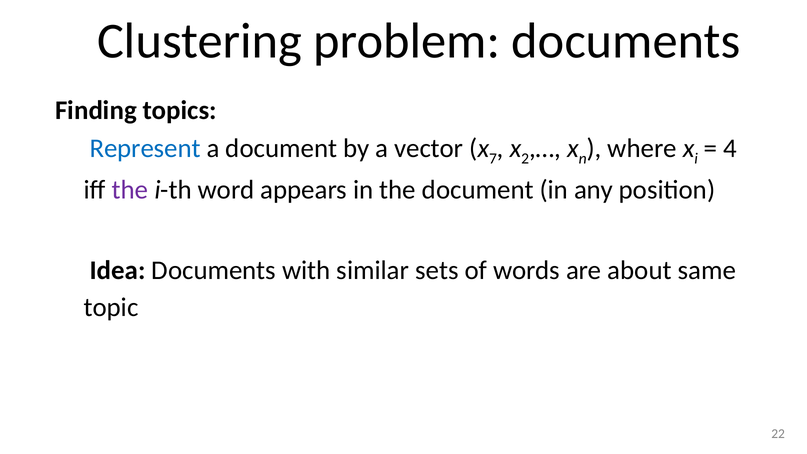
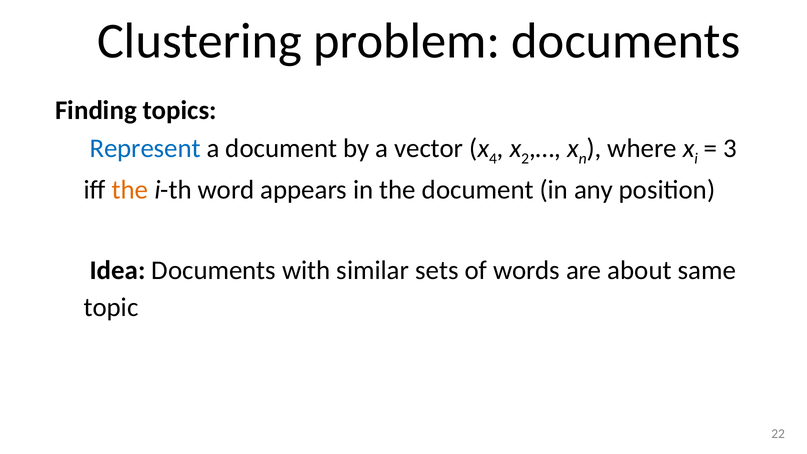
7: 7 -> 4 (493, 159)
4: 4 -> 3 (730, 148)
the colour: purple -> orange (130, 190)
